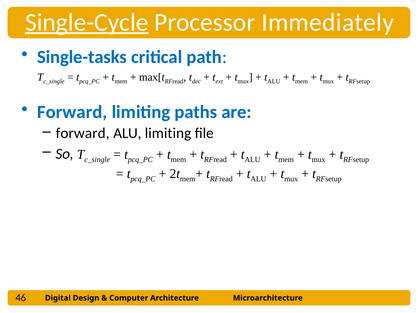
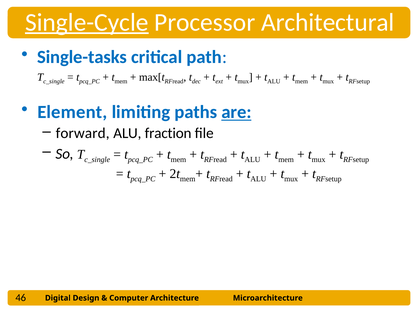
Immediately: Immediately -> Architectural (328, 22)
Forward: Forward -> Element (72, 112)
are underline: none -> present (236, 112)
ALU limiting: limiting -> fraction (168, 134)
